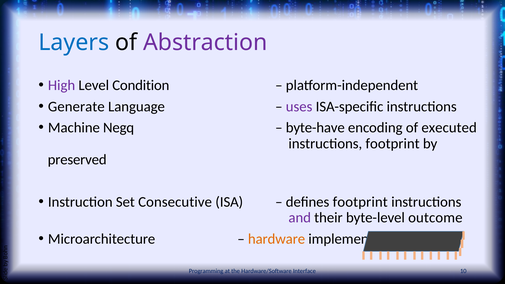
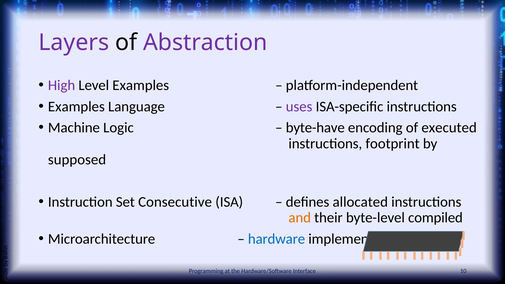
Layers colour: blue -> purple (74, 42)
Level Condition: Condition -> Examples (141, 85)
Generate: Generate -> Examples (76, 107)
Negq: Negq -> Logic (119, 128)
preserved: preserved -> supposed (77, 160)
defines footprint: footprint -> allocated (360, 202)
and colour: purple -> orange (300, 218)
outcome: outcome -> compiled (435, 218)
hardware colour: orange -> blue (277, 239)
